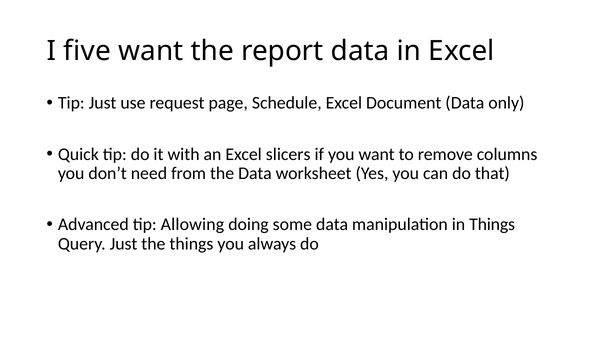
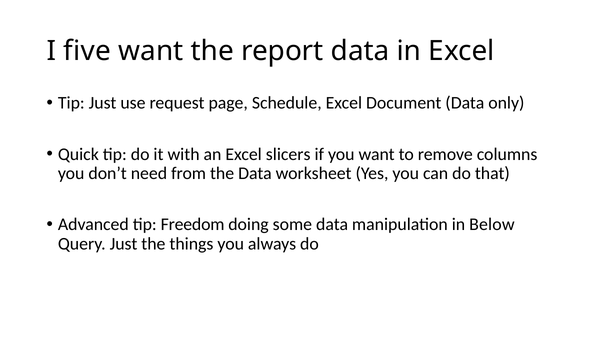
Allowing: Allowing -> Freedom (193, 225)
in Things: Things -> Below (492, 225)
